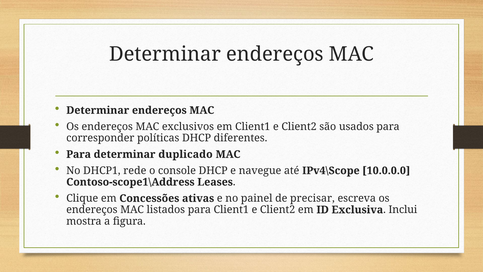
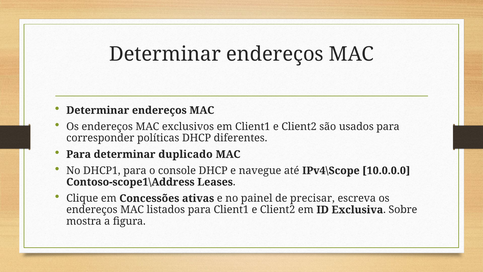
DHCP1 rede: rede -> para (135, 170)
Inclui: Inclui -> Sobre (403, 210)
